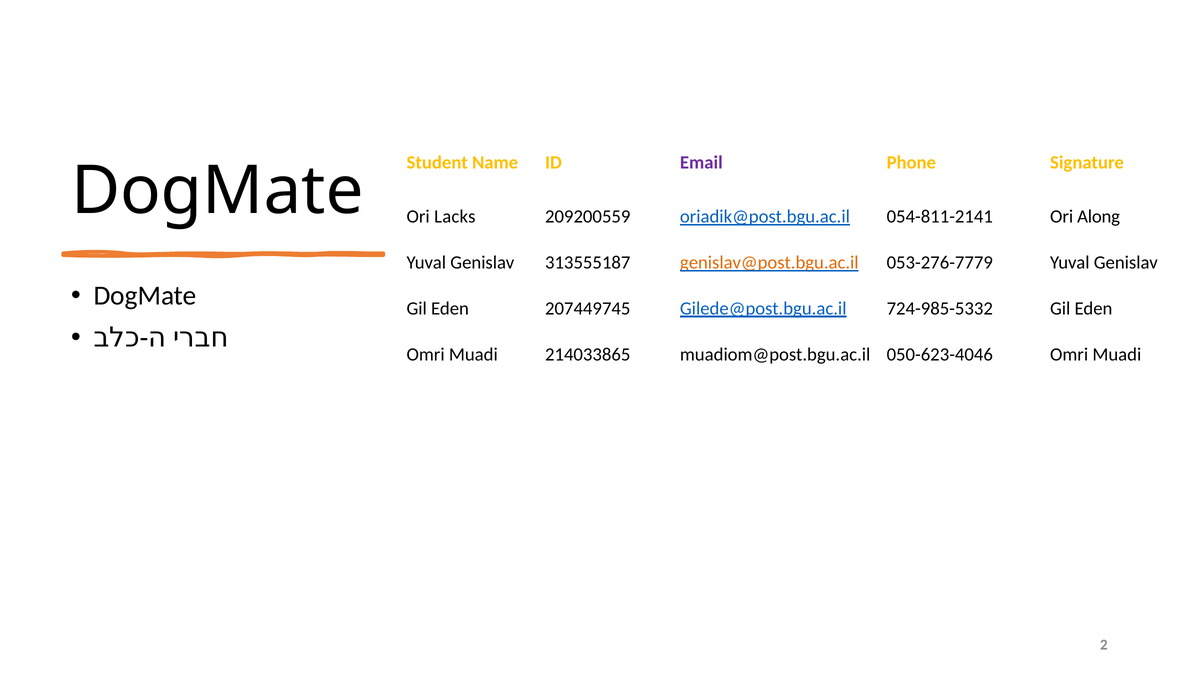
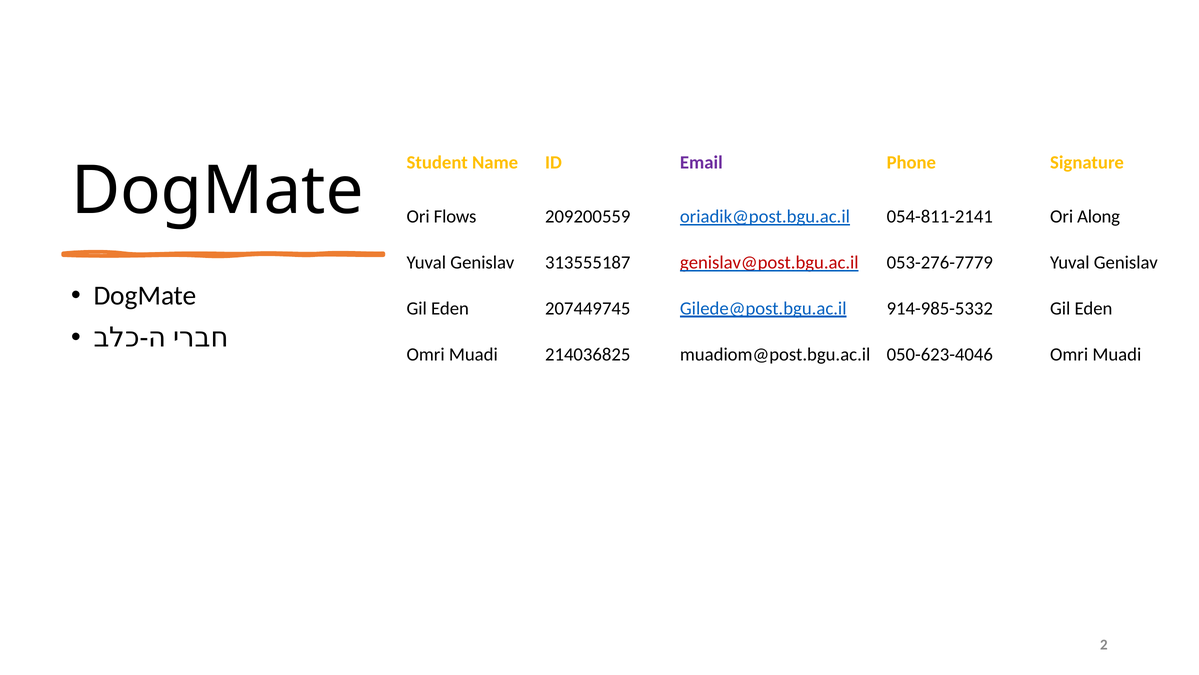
Lacks: Lacks -> Flows (455, 217)
genislav@post.bgu.ac.il colour: orange -> red (769, 262)
724-985-5332: 724-985-5332 -> 914-985-5332 (940, 308)
214033865: 214033865 -> 214036825 (588, 354)
